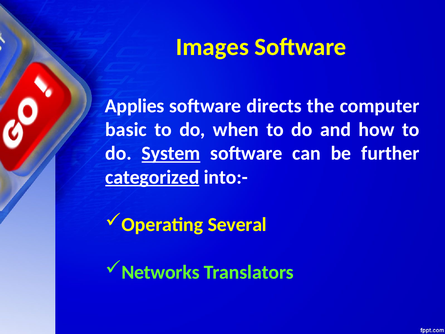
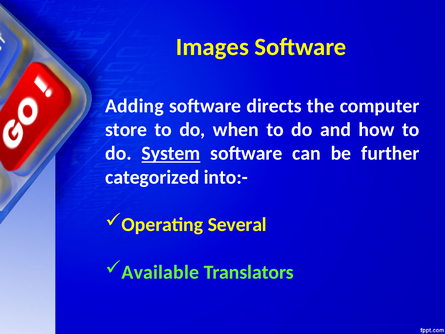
Applies: Applies -> Adding (134, 106)
basic: basic -> store (126, 130)
categorized underline: present -> none (152, 177)
Networks: Networks -> Available (160, 272)
